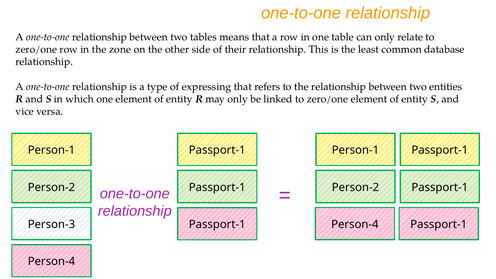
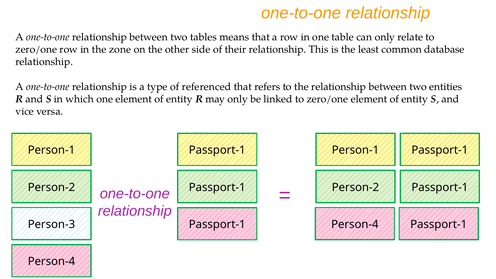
expressing: expressing -> referenced (206, 87)
